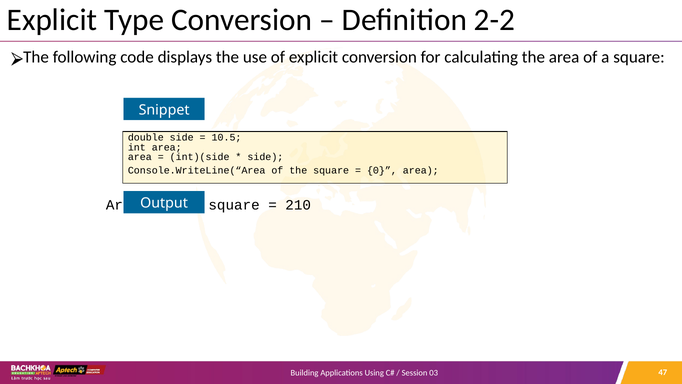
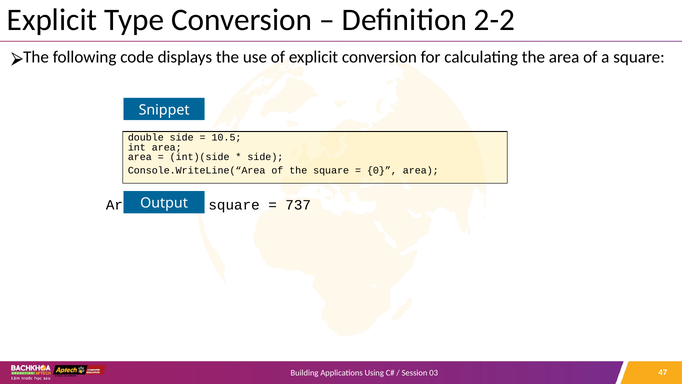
210: 210 -> 737 (298, 205)
